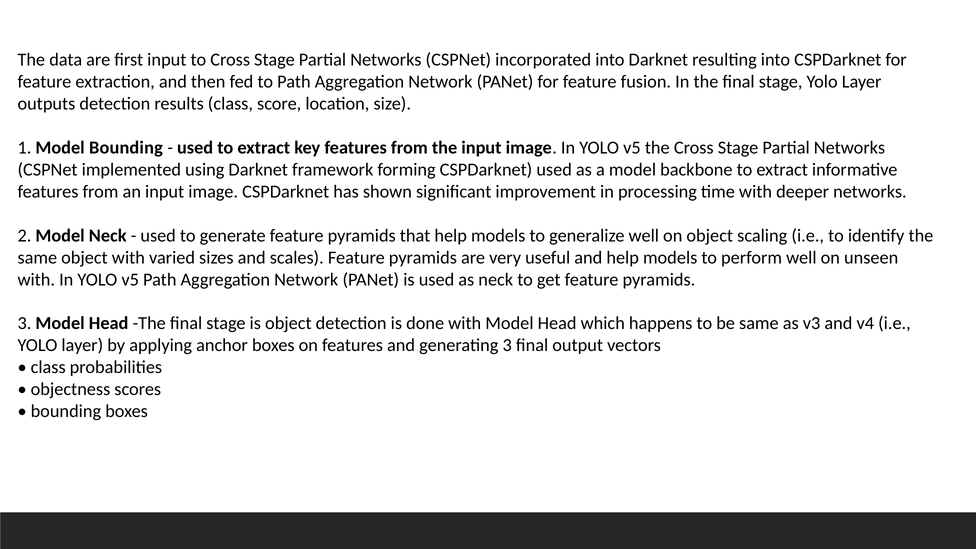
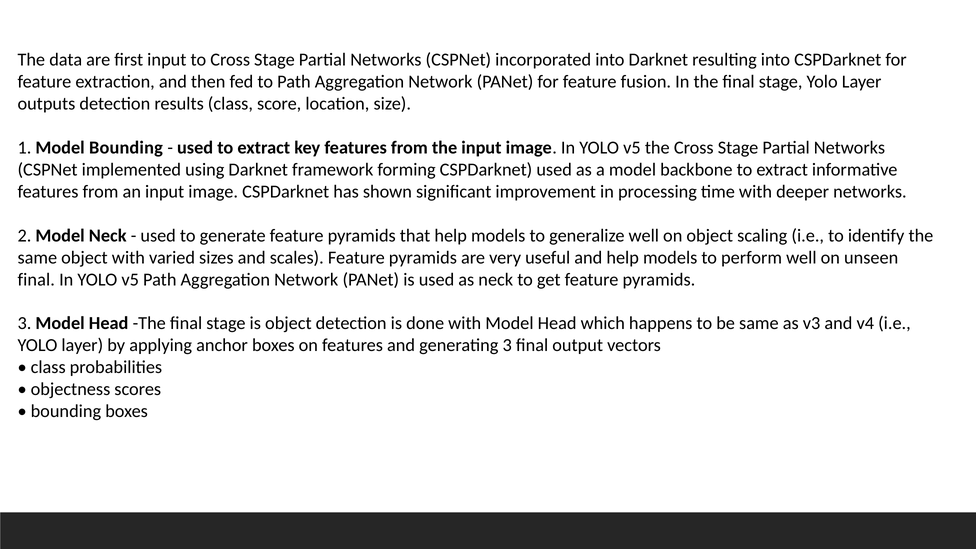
with: with -> final (36, 279)
